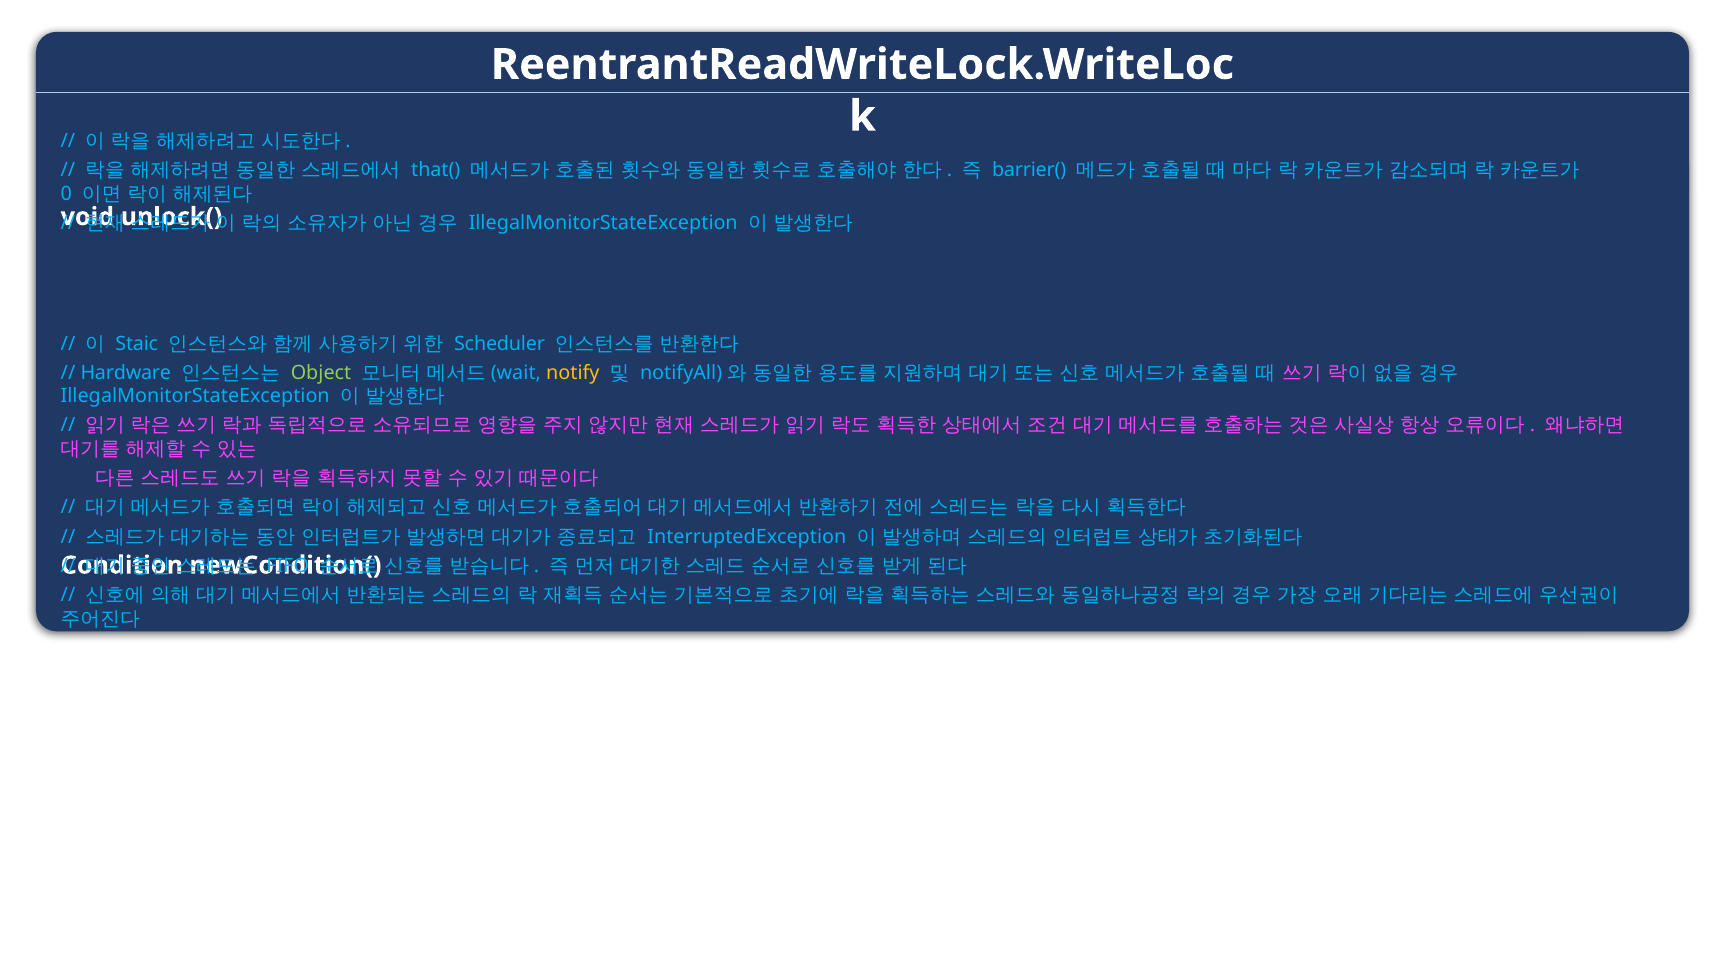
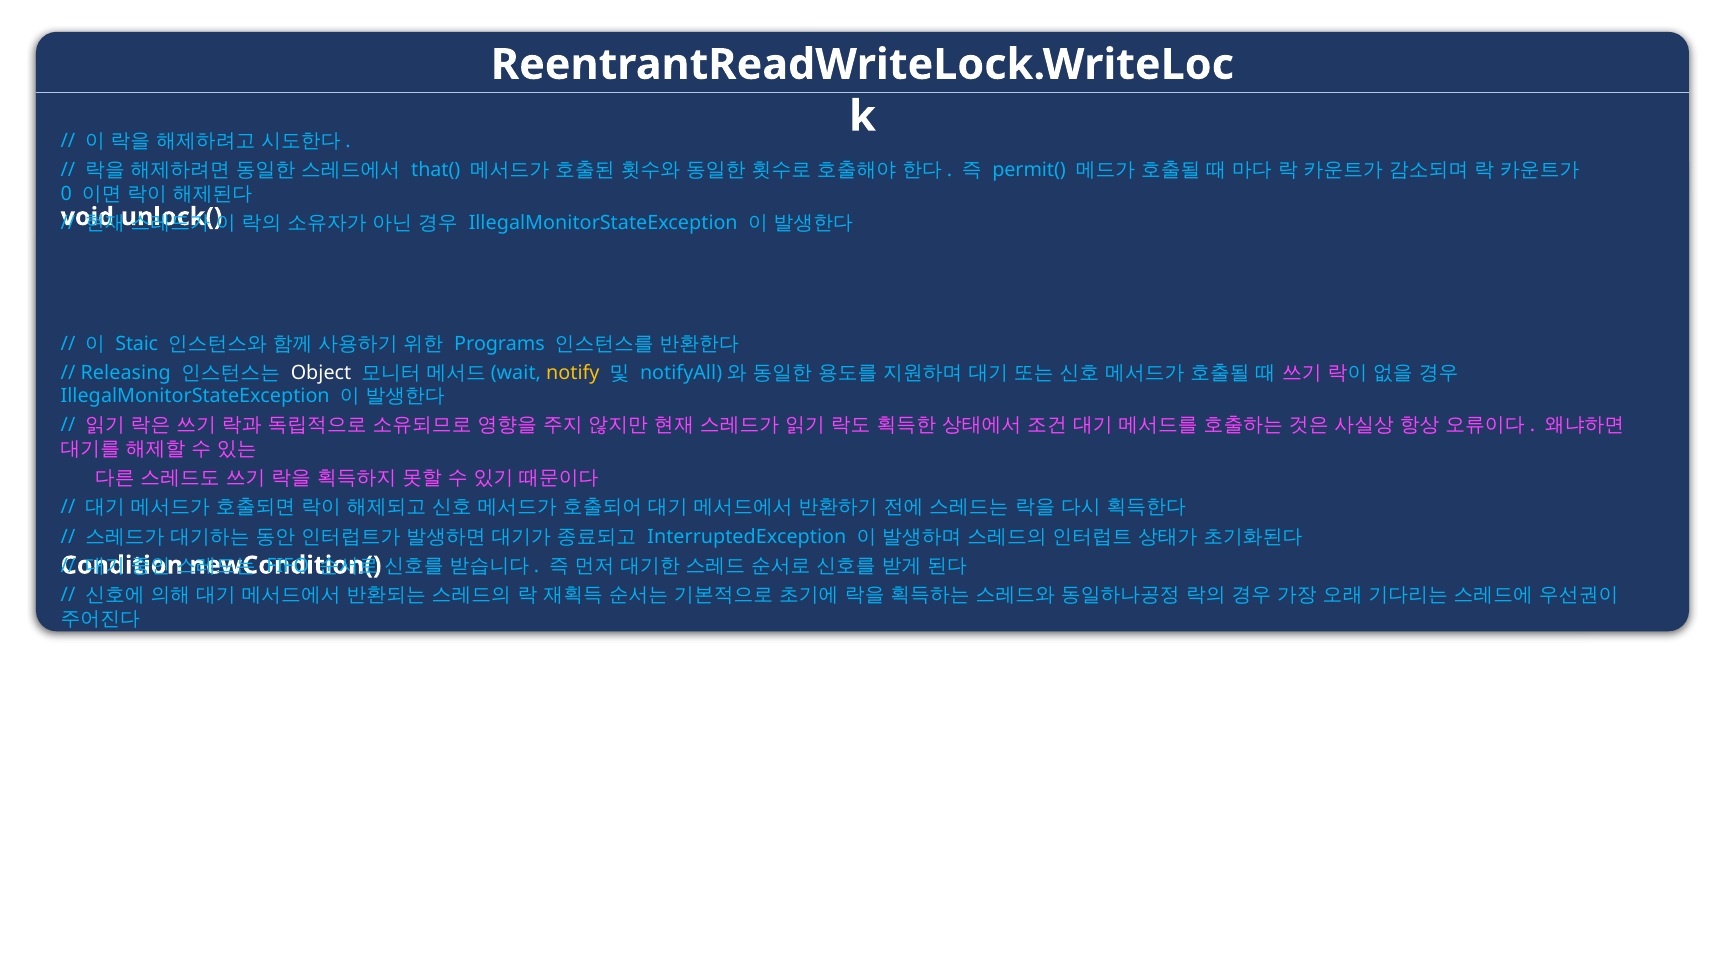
barrier(: barrier( -> permit( (1029, 170)
Scheduler: Scheduler -> Programs (500, 344)
Hardware: Hardware -> Releasing (126, 373)
Object colour: light green -> white (321, 373)
